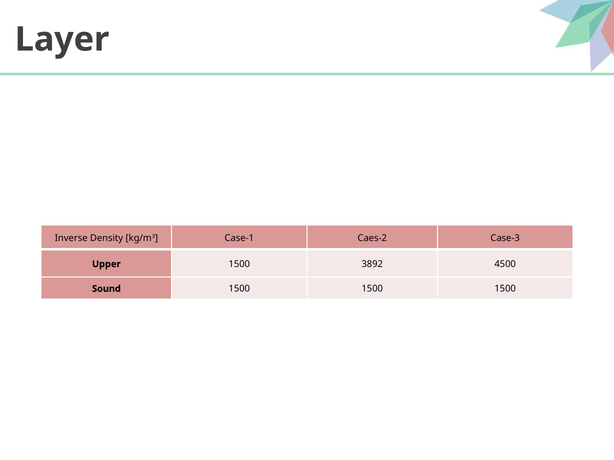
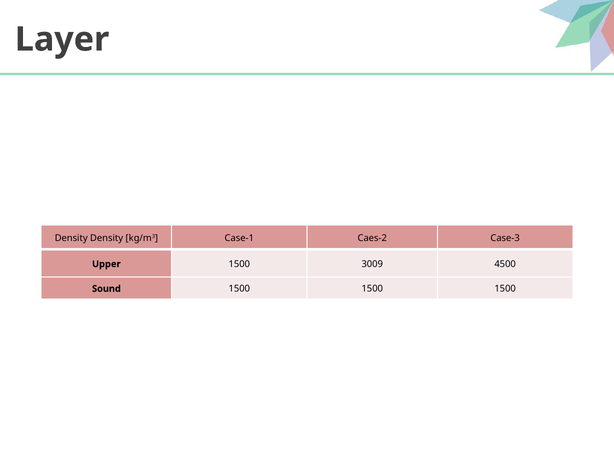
Inverse: Inverse -> Density (71, 238)
3892: 3892 -> 3009 (372, 264)
